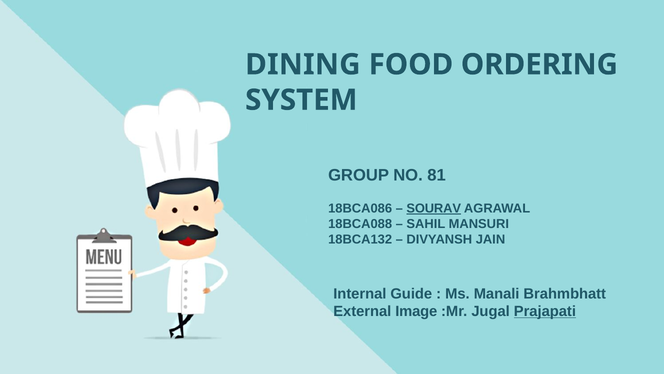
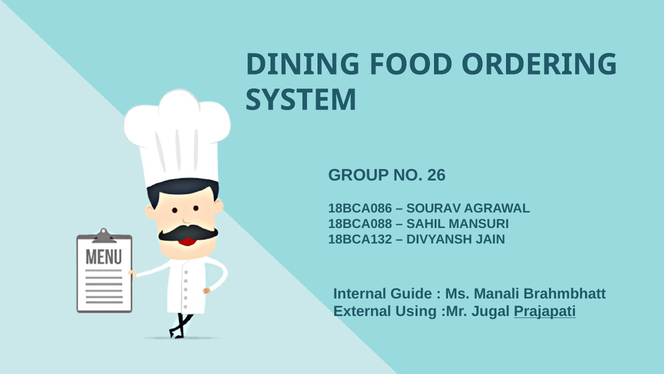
81: 81 -> 26 (437, 175)
SOURAV underline: present -> none (434, 208)
Image: Image -> Using (416, 311)
